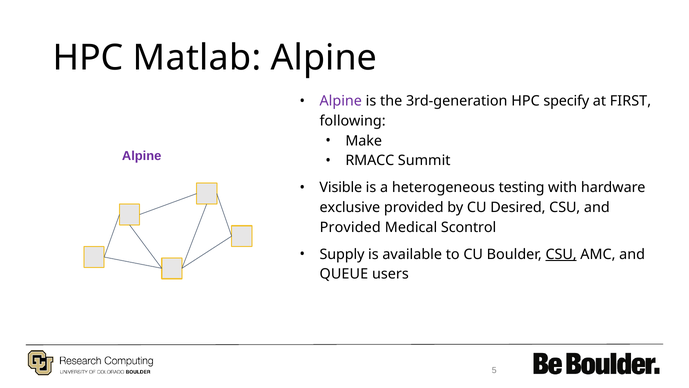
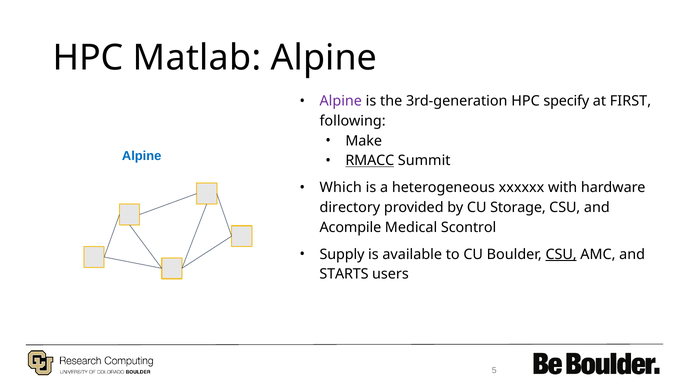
Alpine colour: purple -> blue (142, 156)
RMACC underline: none -> present (370, 160)
Visible: Visible -> Which (341, 187)
testing: testing -> xxxxxx (522, 187)
exclusive: exclusive -> directory (350, 207)
Desired: Desired -> Storage (518, 207)
Provided: Provided -> Acompile (350, 227)
QUEUE: QUEUE -> STARTS (344, 274)
